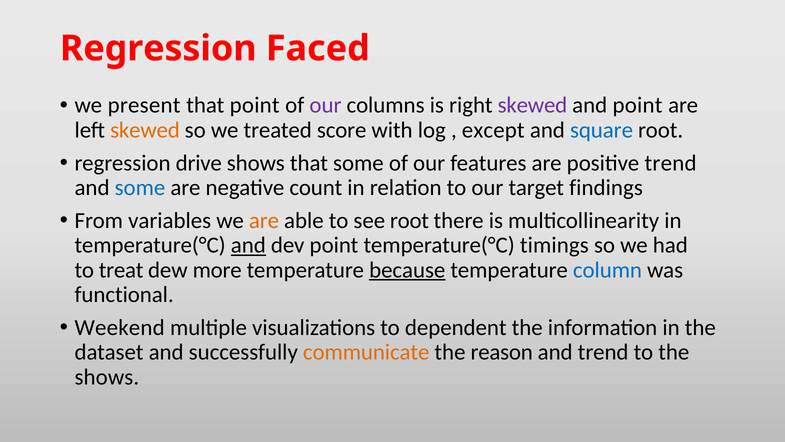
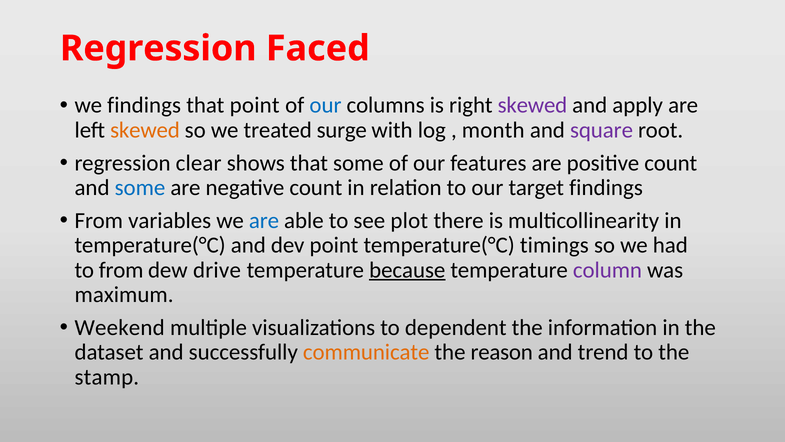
we present: present -> findings (144, 105)
our colour: purple -> blue (325, 105)
and point: point -> apply (638, 105)
score: score -> surge (342, 130)
except: except -> month (493, 130)
square colour: blue -> purple (602, 130)
drive: drive -> clear (199, 163)
positive trend: trend -> count (671, 163)
are colour: orange -> blue (264, 220)
see root: root -> plot (409, 220)
and underline: present -> none (248, 245)
to treat: treat -> from (121, 270)
more: more -> drive (217, 270)
column colour: blue -> purple (607, 270)
functional: functional -> maximum (124, 294)
shows: shows -> stamp (107, 377)
